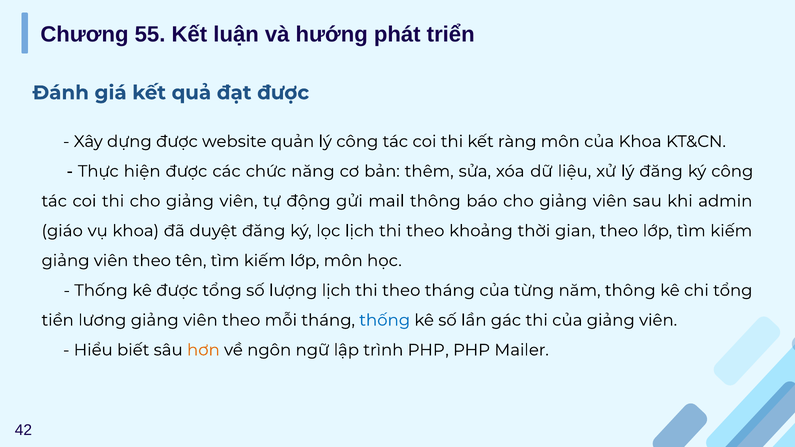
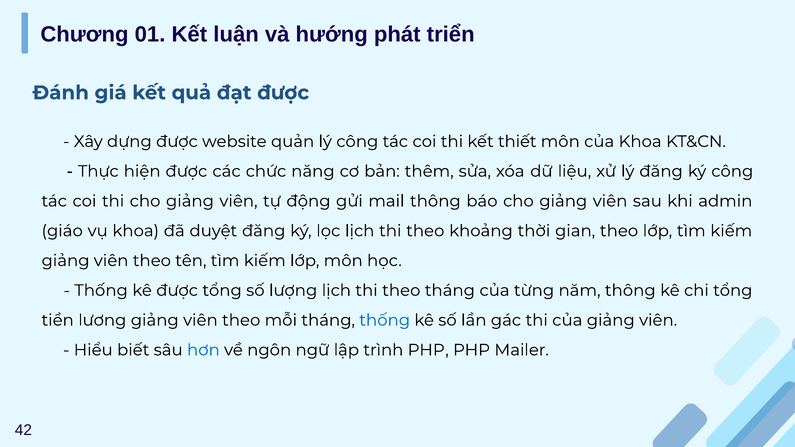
55: 55 -> 01 (150, 35)
ràng: ràng -> thiết (517, 142)
hơn colour: orange -> blue (203, 350)
